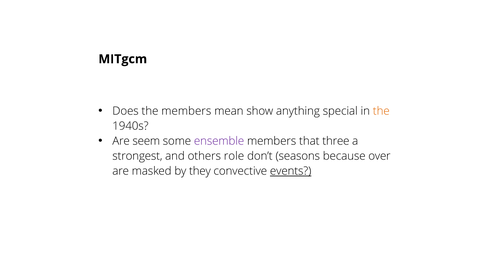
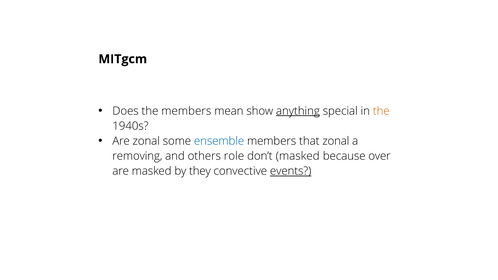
anything underline: none -> present (298, 111)
Are seem: seem -> zonal (146, 141)
ensemble colour: purple -> blue (219, 141)
that three: three -> zonal (336, 141)
strongest: strongest -> removing (137, 156)
don’t seasons: seasons -> masked (298, 156)
